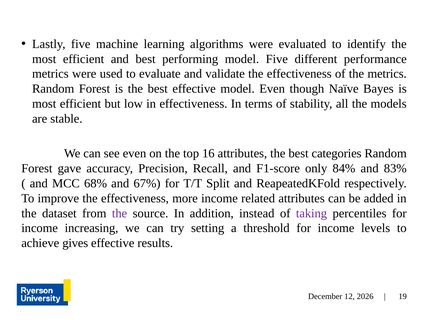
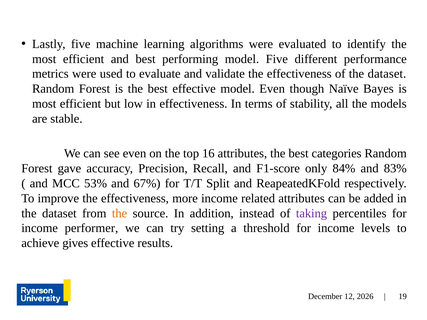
of the metrics: metrics -> dataset (387, 74)
68%: 68% -> 53% (96, 184)
the colour: purple -> orange (120, 213)
increasing: increasing -> performer (91, 228)
